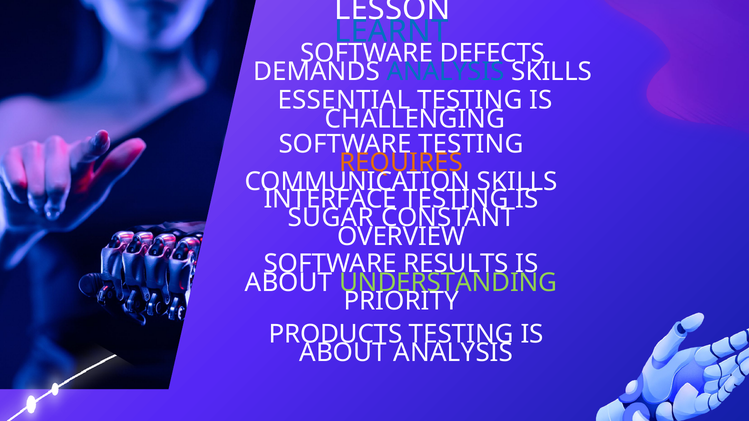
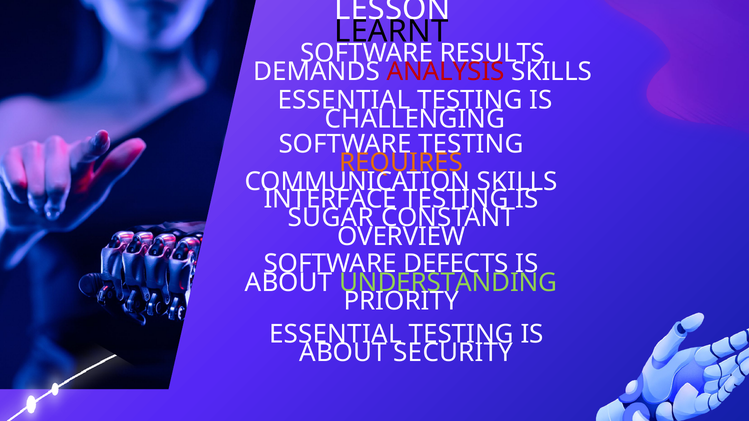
LEARNT colour: blue -> black (391, 32)
DEFECTS: DEFECTS -> RESULTS (492, 53)
ANALYSIS colour: blue -> red (446, 72)
RESULTS: RESULTS -> DEFECTS (456, 264)
PRODUCTS: PRODUCTS -> ESSENTIAL (335, 334)
ABOUT ANALYSIS: ANALYSIS -> SECURITY (453, 353)
